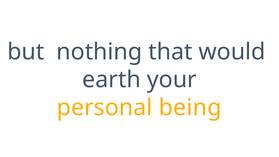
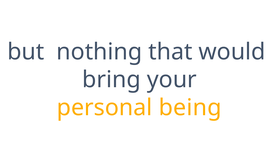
earth: earth -> bring (111, 80)
